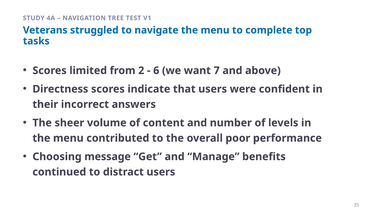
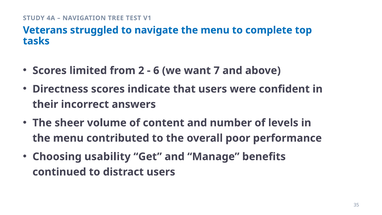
message: message -> usability (108, 157)
